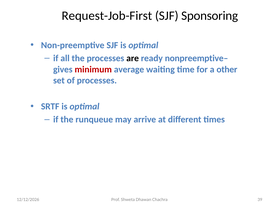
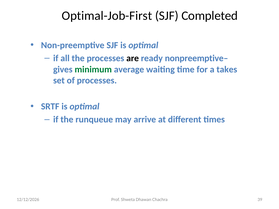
Request-Job-First: Request-Job-First -> Optimal-Job-First (107, 16)
Sponsoring: Sponsoring -> Completed (210, 16)
minimum colour: red -> green (93, 69)
other: other -> takes (227, 69)
